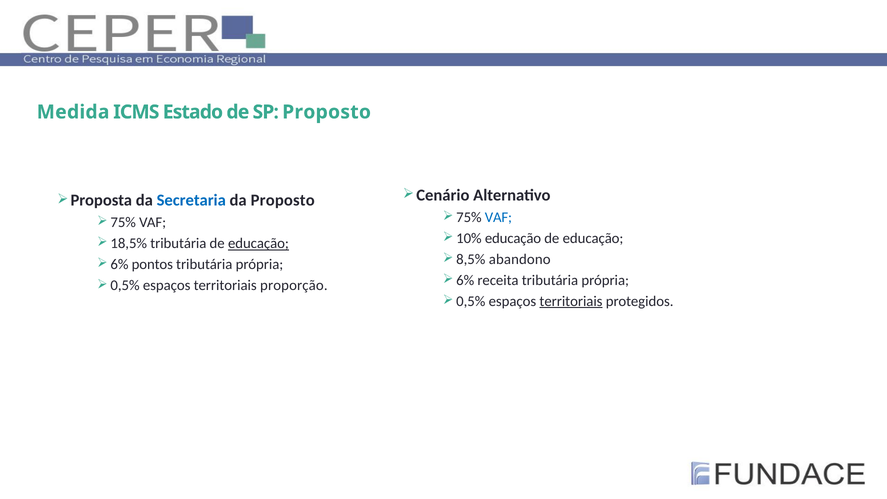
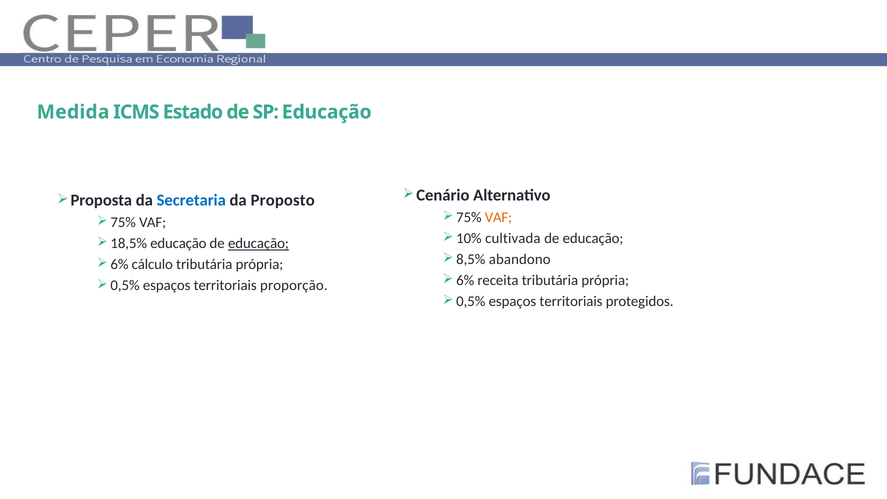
SP Proposto: Proposto -> Educação (327, 112)
VAF colour: blue -> orange (498, 217)
educação: educação -> cultivada (513, 238)
tributária: tributária -> educação (178, 243)
pontos: pontos -> cálculo (152, 264)
territoriais underline: present -> none (571, 301)
